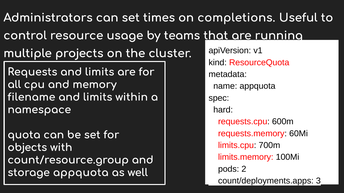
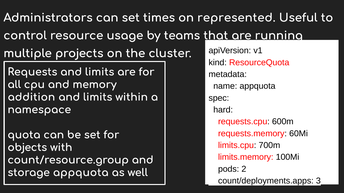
completions: completions -> represented (236, 18)
filename: filename -> addition (31, 97)
